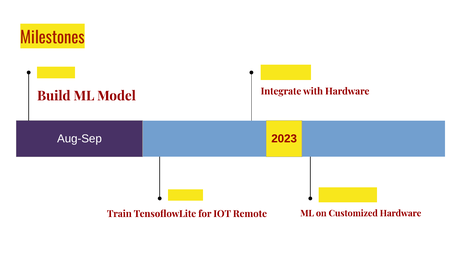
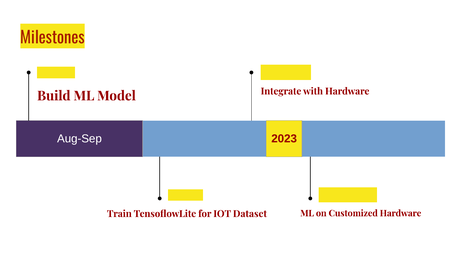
Remote: Remote -> Dataset (250, 214)
